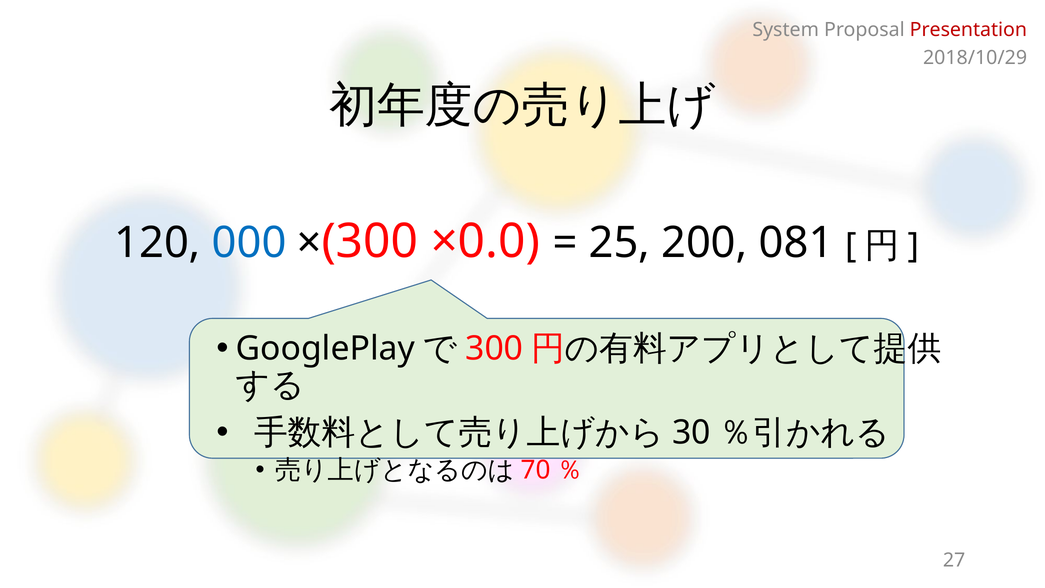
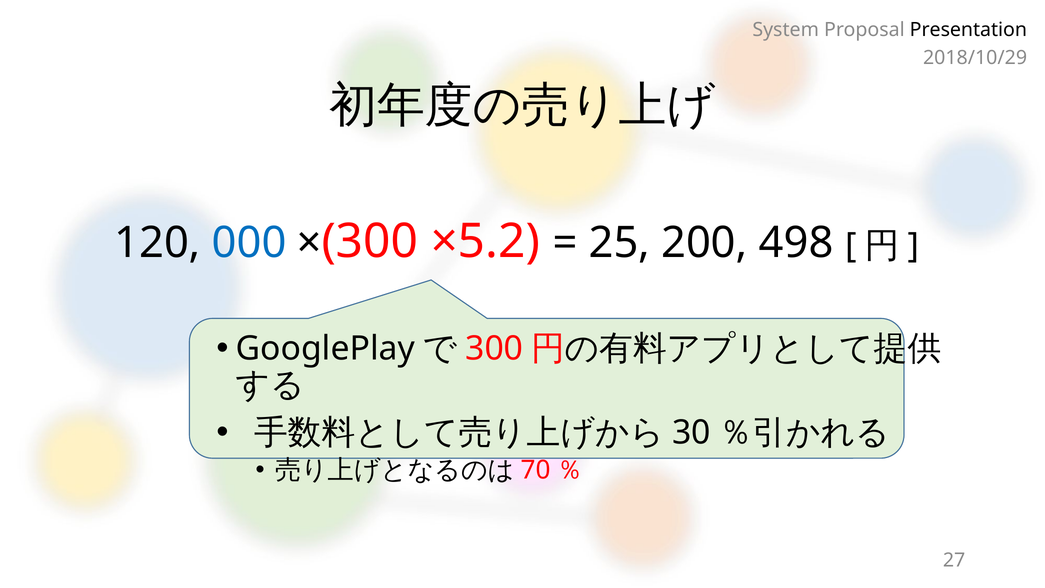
Presentation colour: red -> black (968, 30)
×0.0: ×0.0 -> ×5.2 (485, 242)
081: 081 -> 498 (796, 243)
